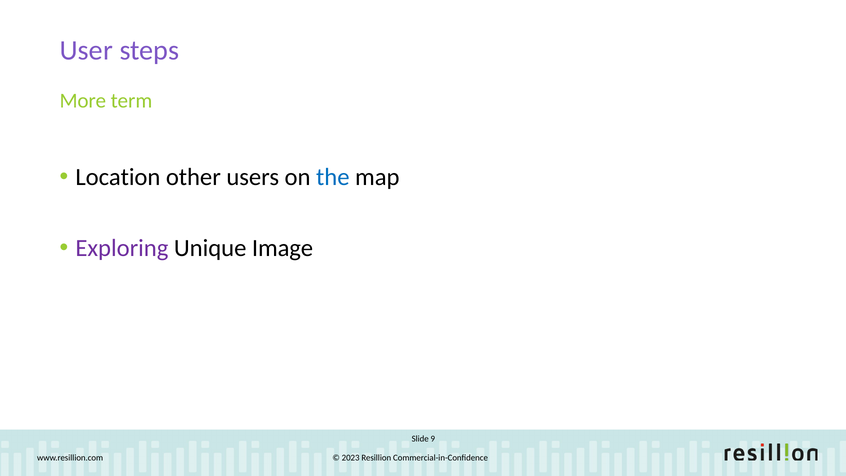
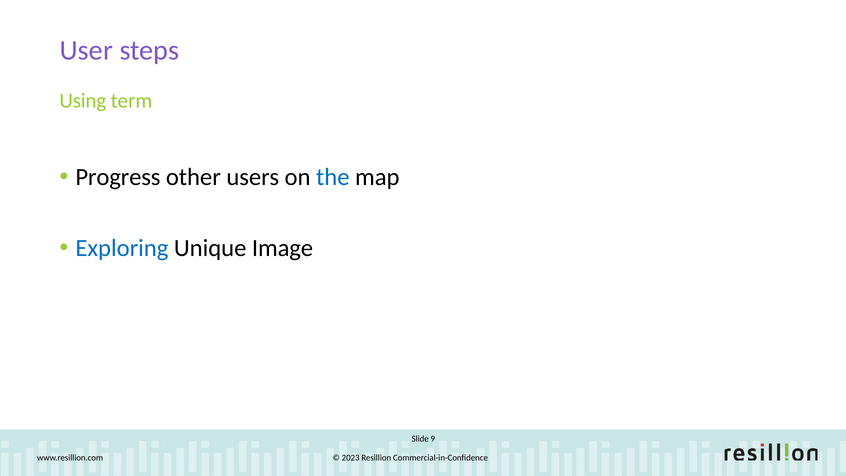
More: More -> Using (83, 101)
Location: Location -> Progress (118, 177)
Exploring colour: purple -> blue (122, 248)
